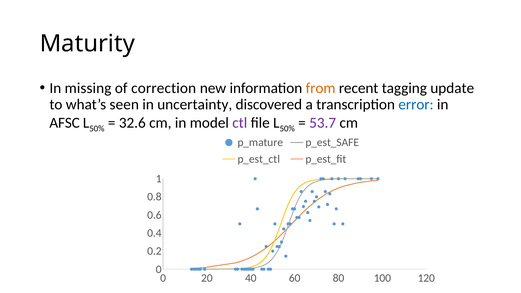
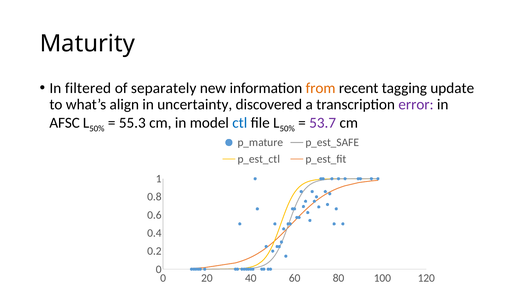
missing: missing -> filtered (88, 88)
correction: correction -> separately (164, 88)
seen: seen -> align (124, 105)
error colour: blue -> purple (416, 105)
32.6: 32.6 -> 55.3 (132, 123)
ctl colour: purple -> blue (240, 123)
